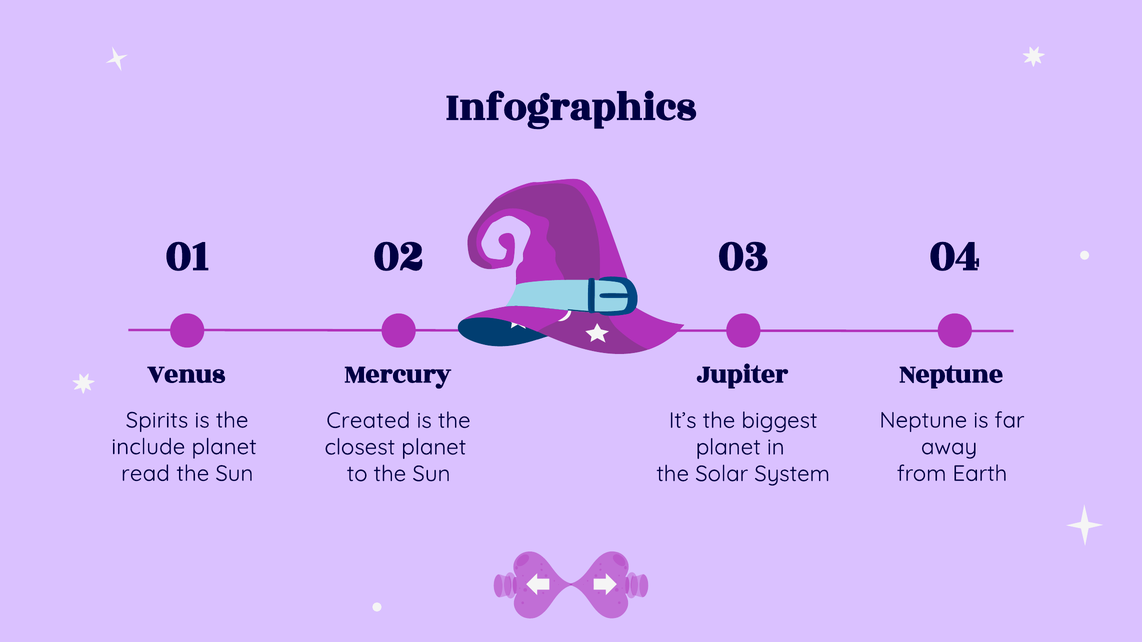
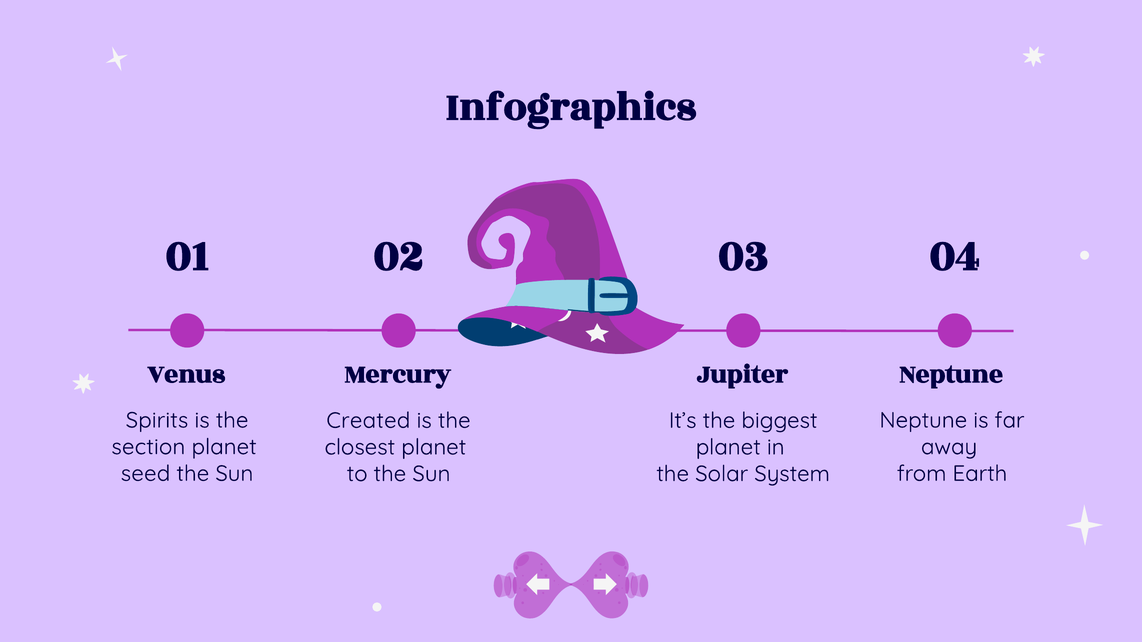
include: include -> section (148, 447)
read: read -> seed (145, 474)
